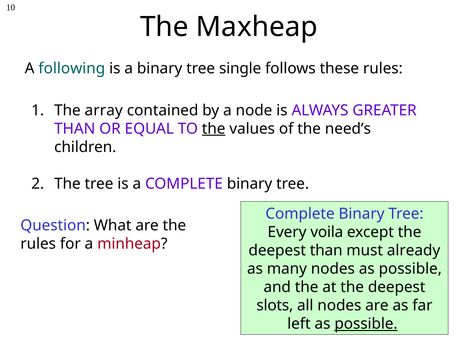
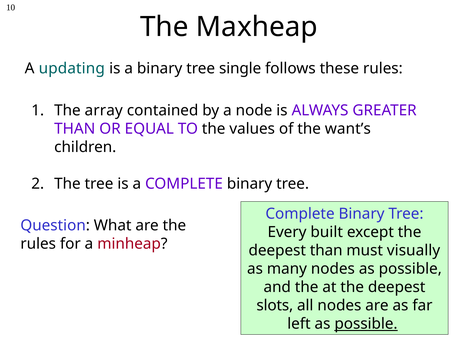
following: following -> updating (72, 68)
the underline: present -> none (214, 129)
need’s: need’s -> want’s (348, 129)
voila: voila -> built (327, 232)
already: already -> visually (414, 250)
